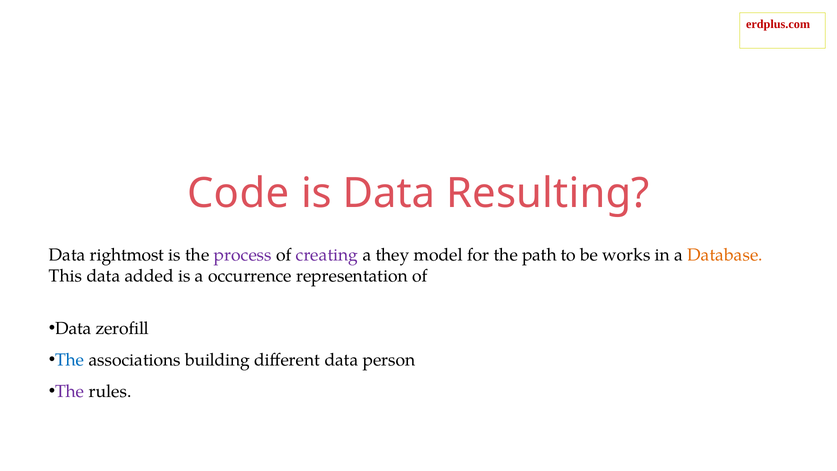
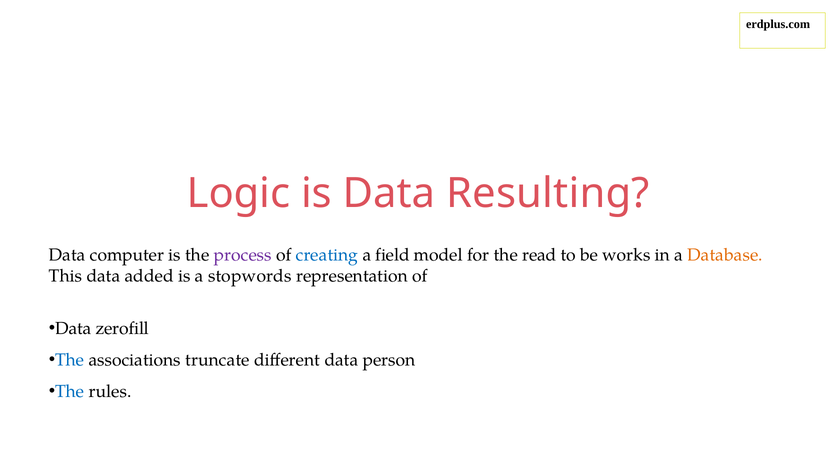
erdplus.com colour: red -> black (778, 24)
Code: Code -> Logic (239, 193)
rightmost: rightmost -> computer (127, 255)
creating colour: purple -> blue (327, 255)
they: they -> field (393, 255)
path: path -> read (539, 255)
occurrence: occurrence -> stopwords (250, 276)
building: building -> truncate (217, 360)
The colour: purple -> blue (70, 391)
